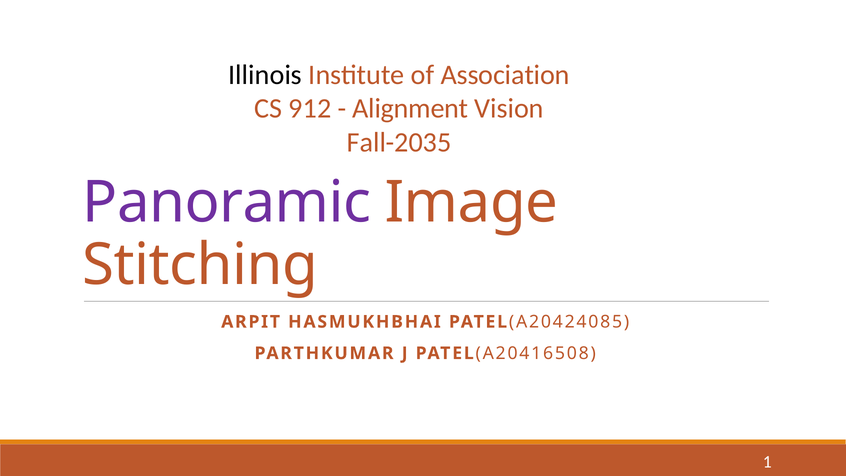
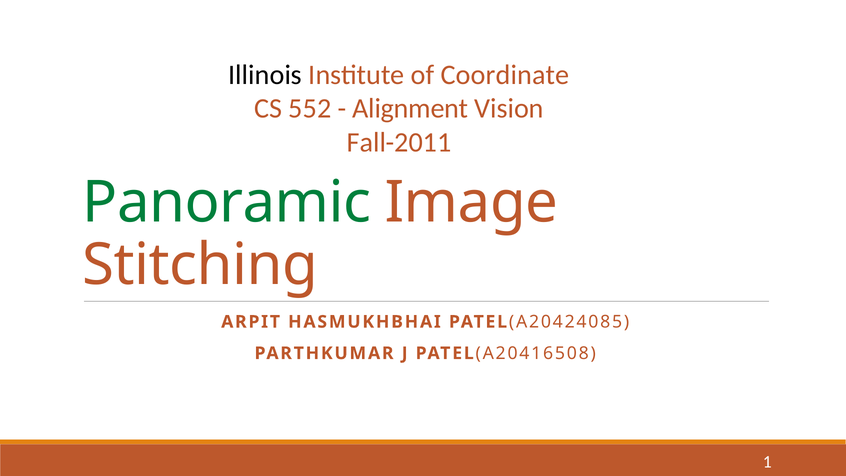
Association: Association -> Coordinate (505, 75)
912: 912 -> 552 (310, 109)
Fall-2035: Fall-2035 -> Fall-2011 (399, 142)
Panoramic colour: purple -> green (227, 202)
